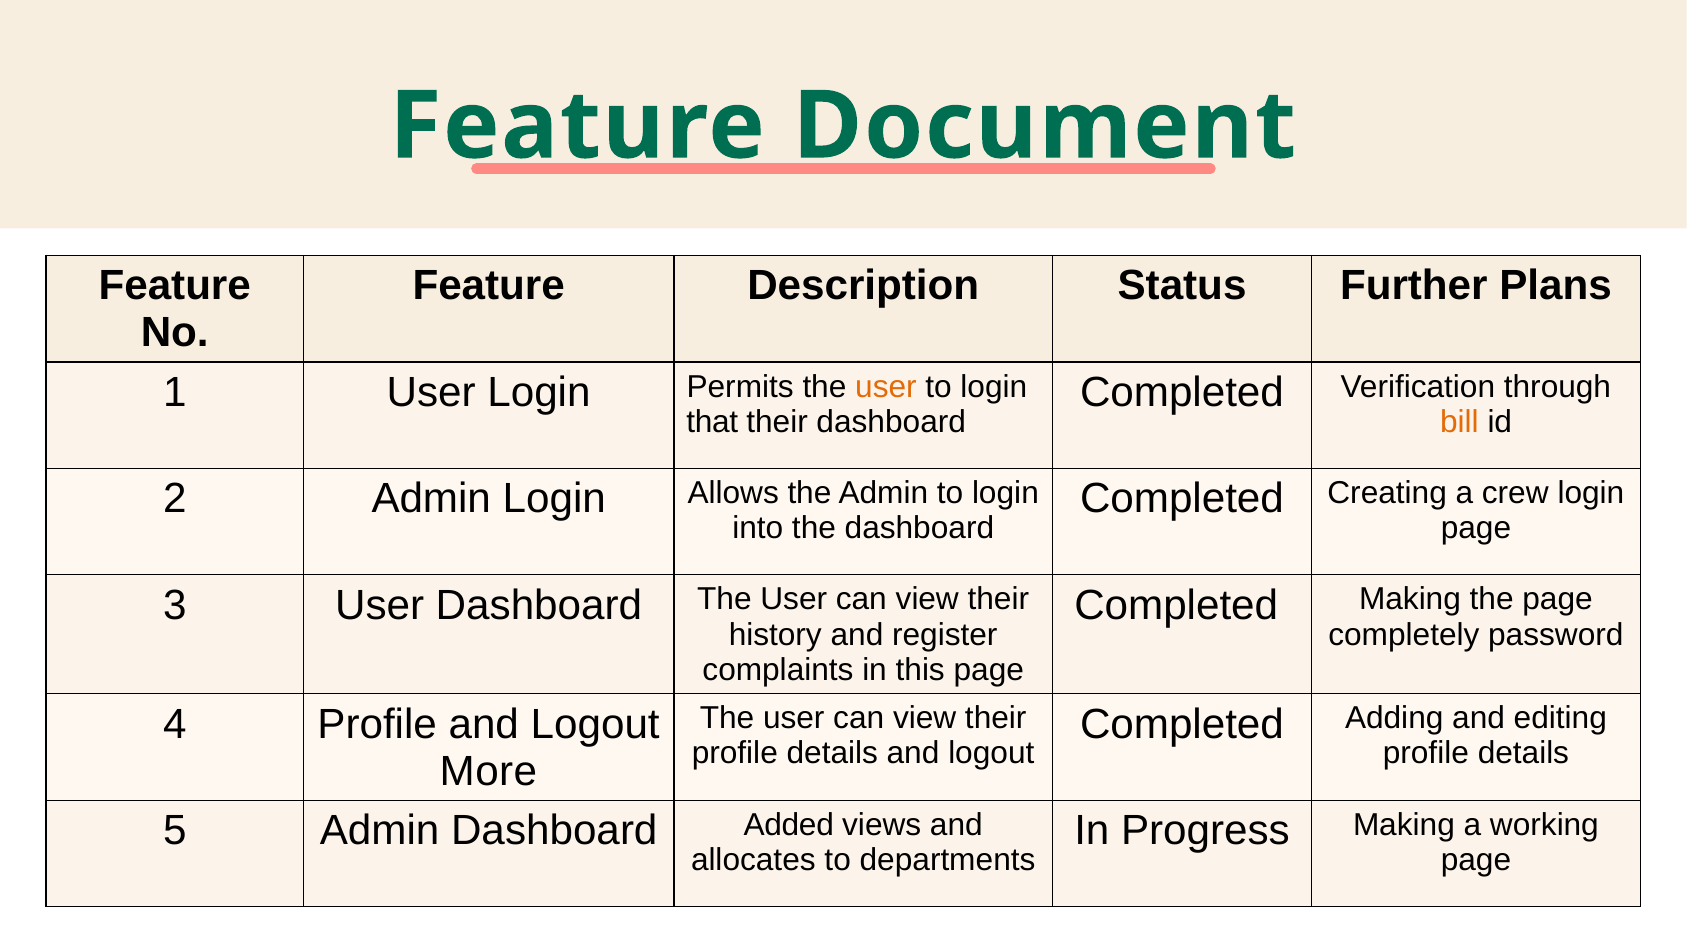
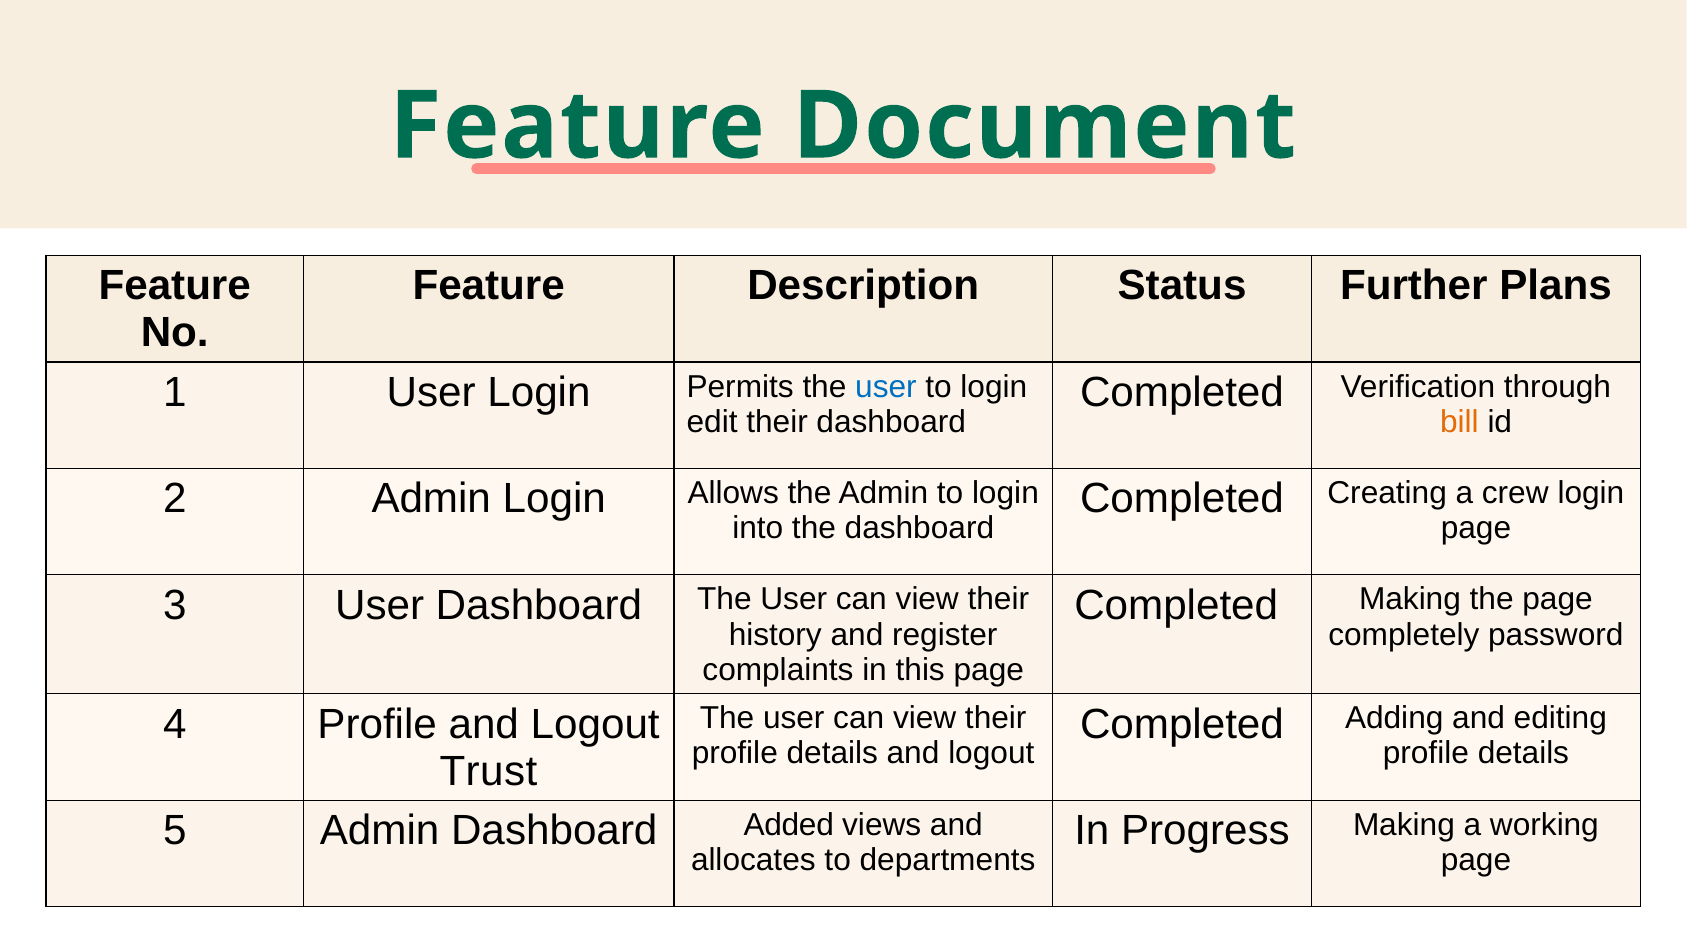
user colour: orange -> blue (886, 387)
that: that -> edit (712, 422)
More: More -> Trust (488, 771)
